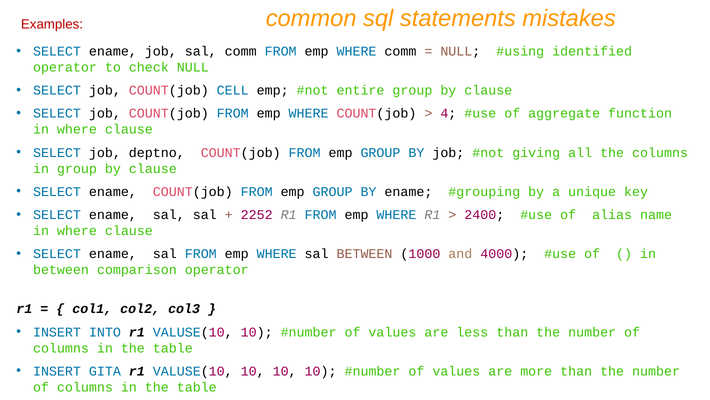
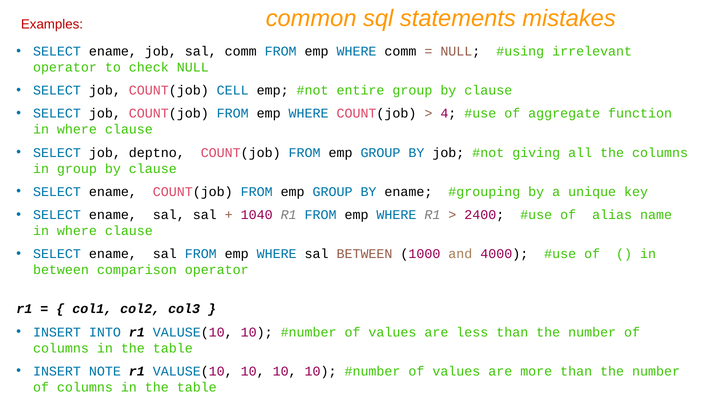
identified: identified -> irrelevant (592, 51)
2252: 2252 -> 1040 (257, 215)
GITA: GITA -> NOTE (105, 371)
